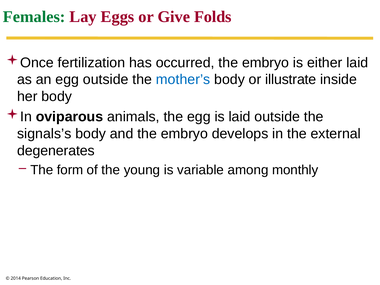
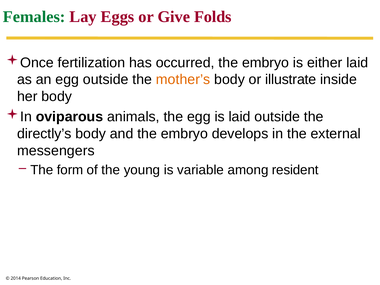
mother’s colour: blue -> orange (183, 80)
signals’s: signals’s -> directly’s (44, 134)
degenerates: degenerates -> messengers (56, 151)
monthly: monthly -> resident (295, 170)
